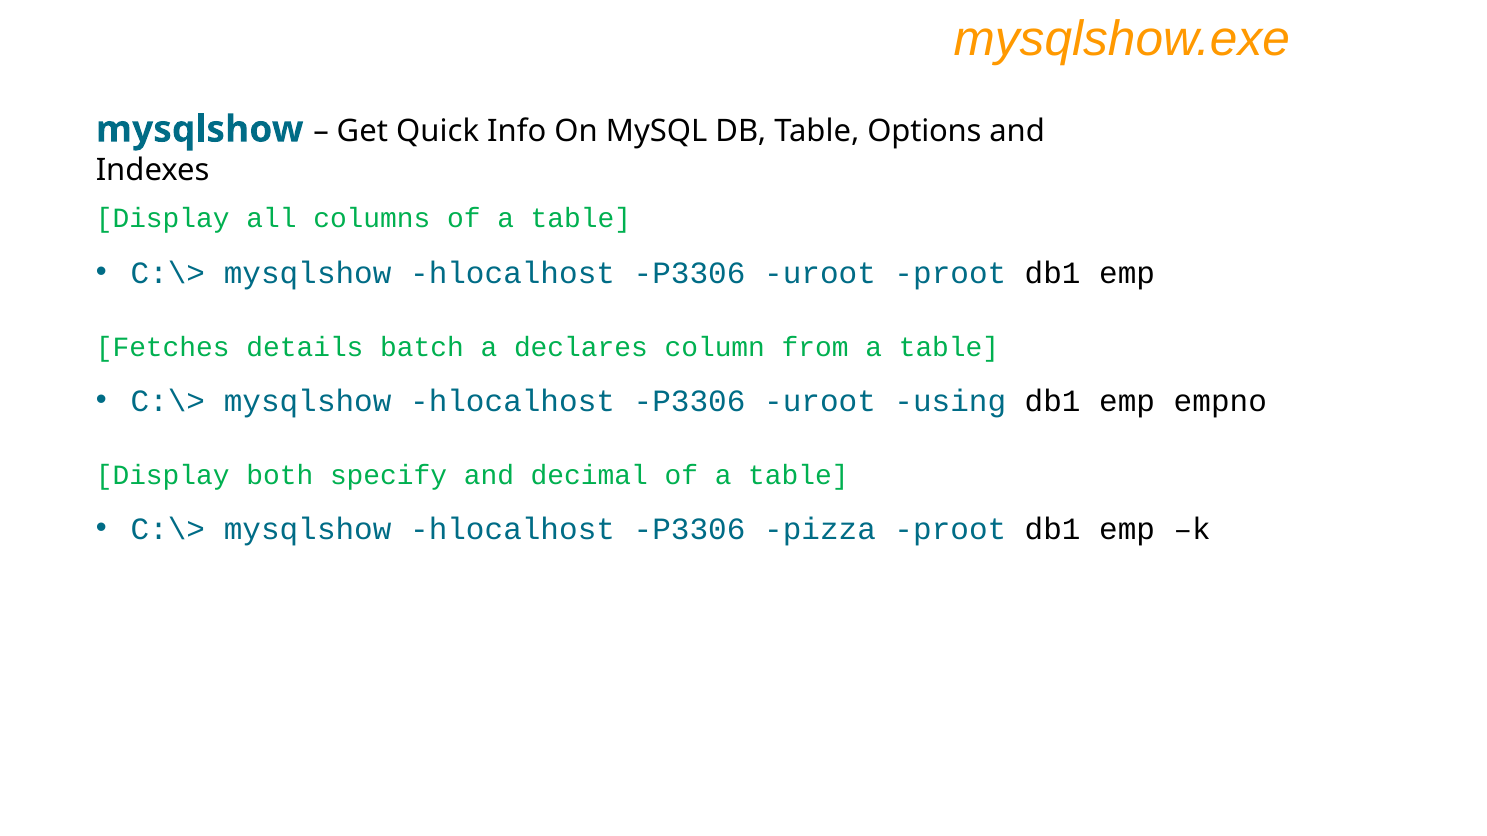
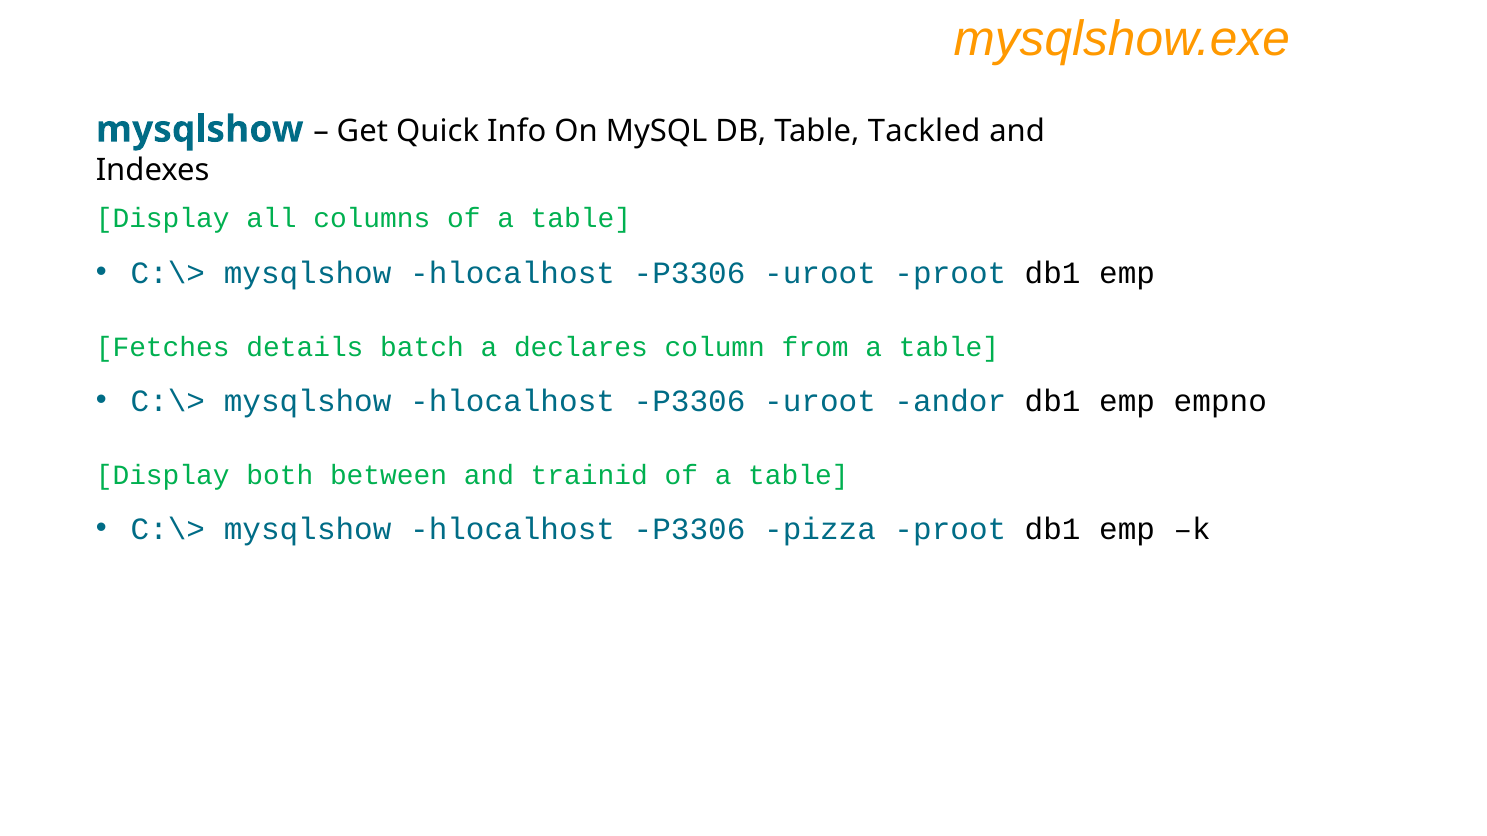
Options: Options -> Tackled (924, 132)
using: using -> andor (950, 401)
specify: specify -> between (389, 475)
decimal: decimal -> trainid (589, 475)
